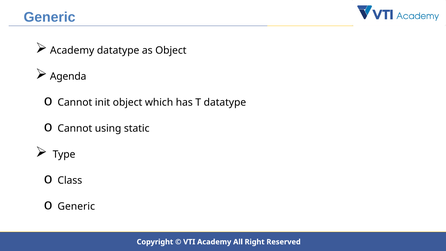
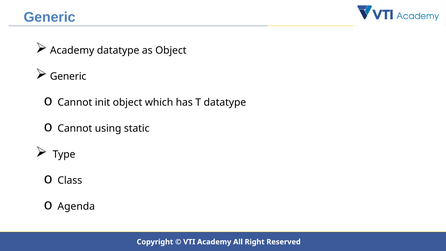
Agenda: Agenda -> Generic (68, 76)
Generic: Generic -> Agenda (76, 206)
